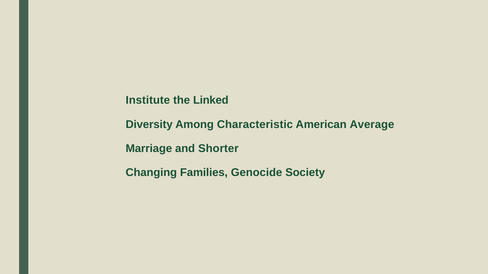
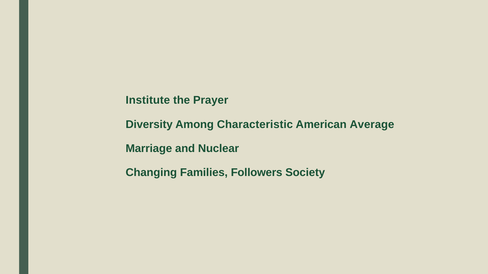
Linked: Linked -> Prayer (211, 100)
Shorter: Shorter -> Nuclear (219, 149)
Genocide: Genocide -> Followers (257, 173)
